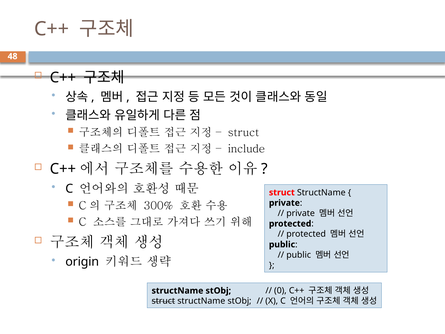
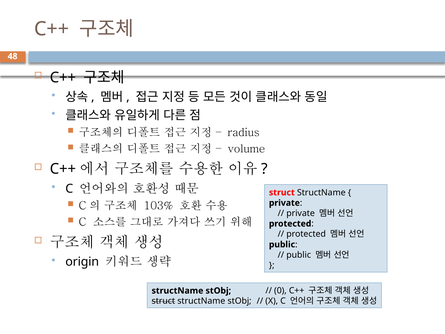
struct: struct -> radius (244, 132)
include: include -> volume (246, 149)
300%: 300% -> 103% (158, 206)
